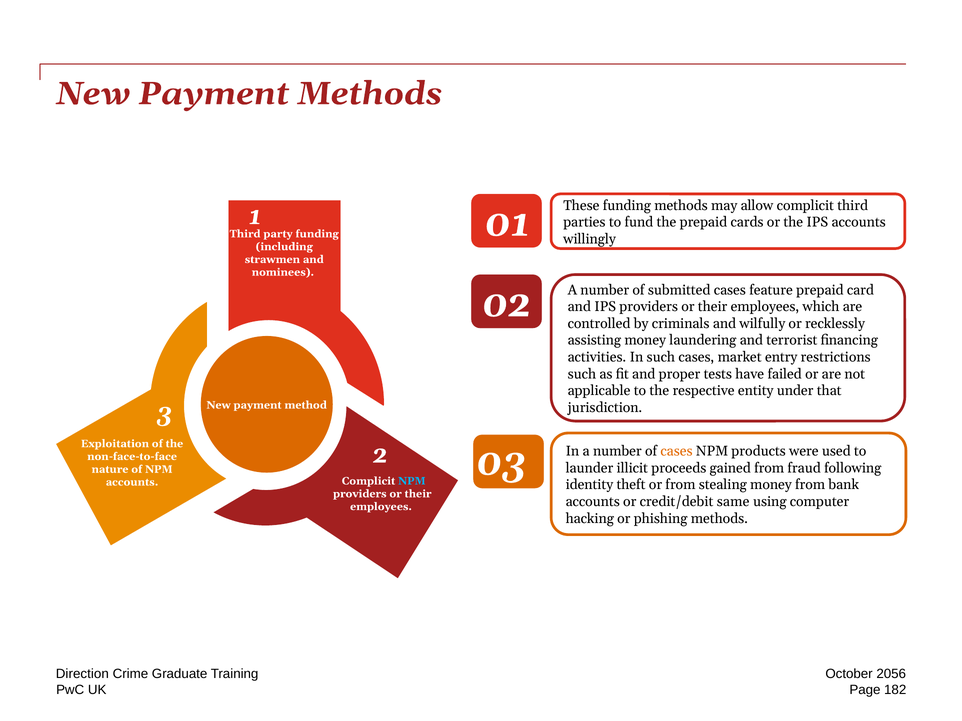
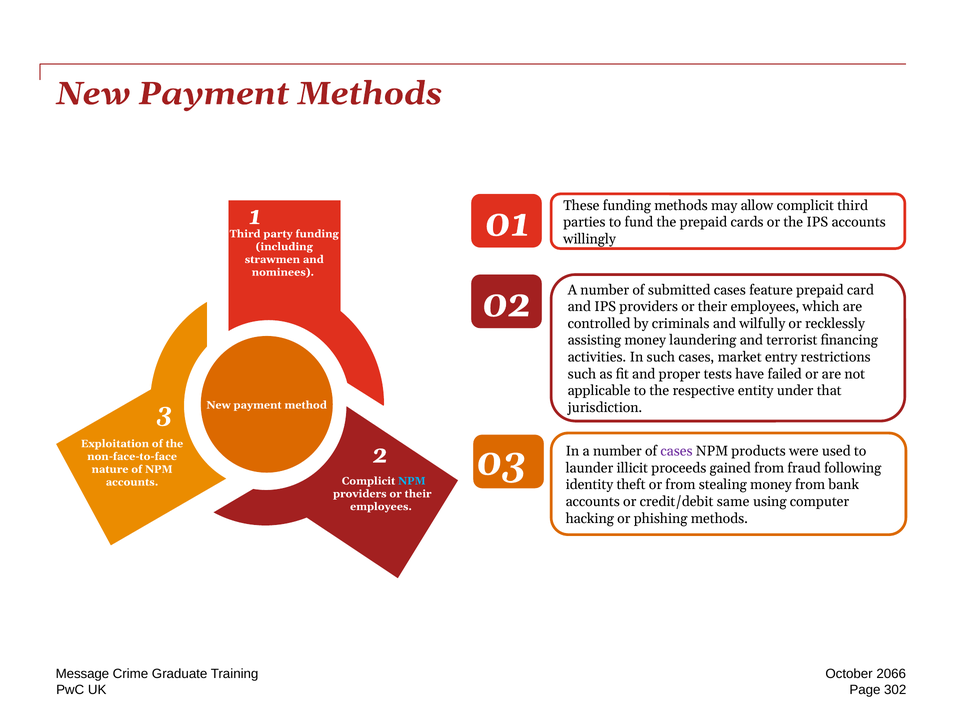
cases colour: orange -> purple (677, 451)
Direction: Direction -> Message (82, 674)
2056: 2056 -> 2066 (891, 674)
182: 182 -> 302 (895, 690)
